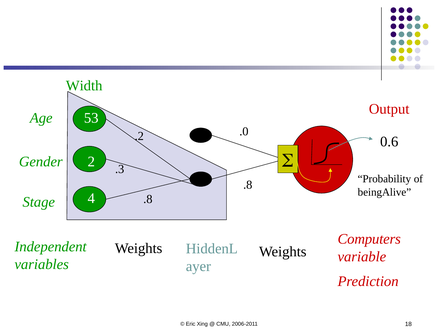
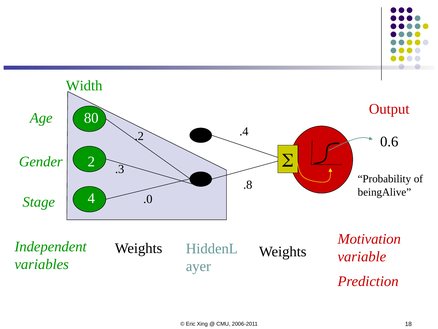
53: 53 -> 80 (91, 118)
.0: .0 -> .4 (244, 131)
.8: .8 -> .0 (148, 199)
Computers: Computers -> Motivation (369, 239)
